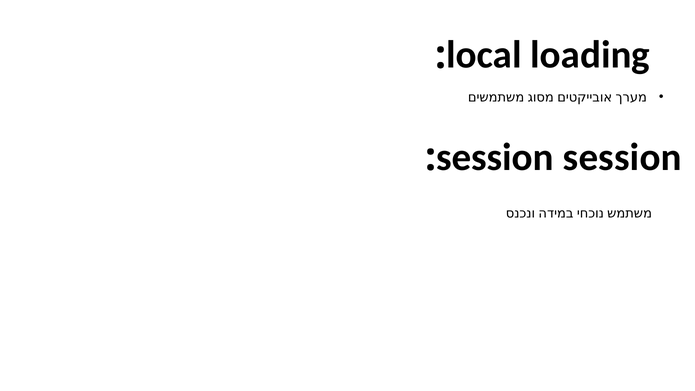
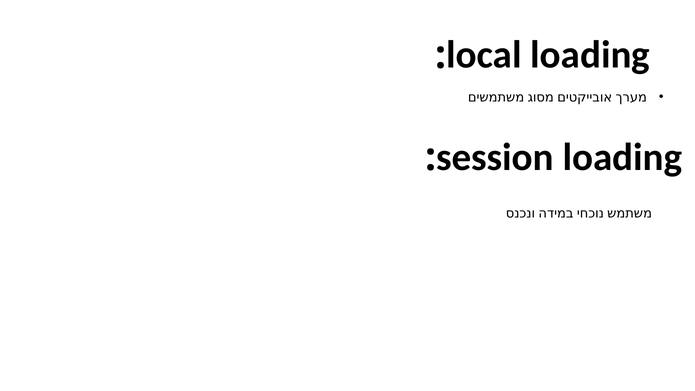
session session: session -> loading (622, 157)
